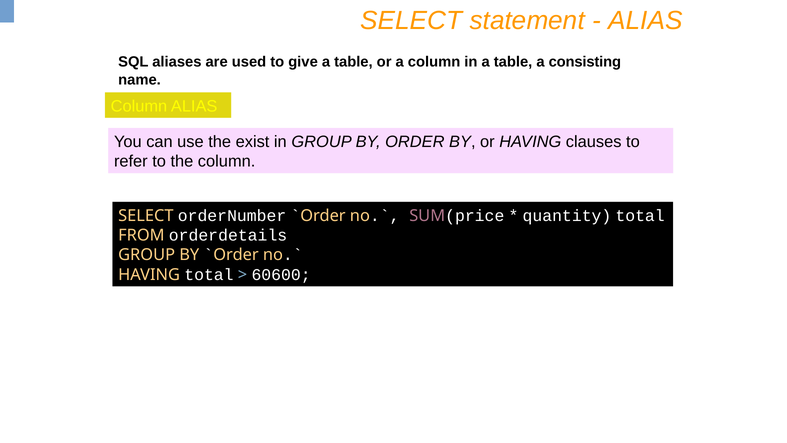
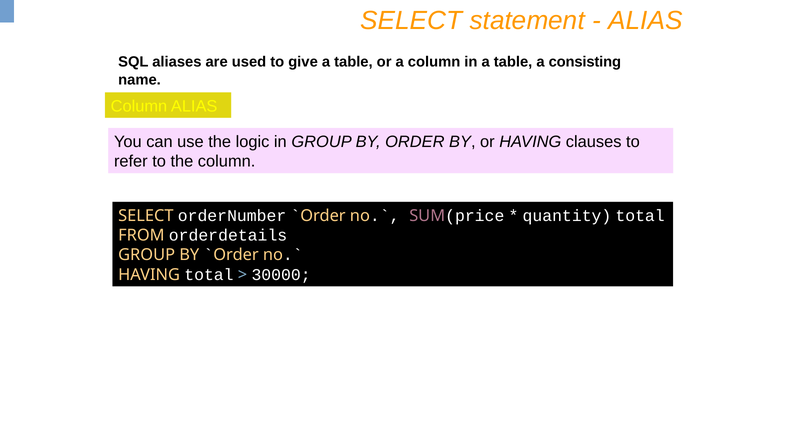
exist: exist -> logic (253, 142)
60600: 60600 -> 30000 (281, 275)
